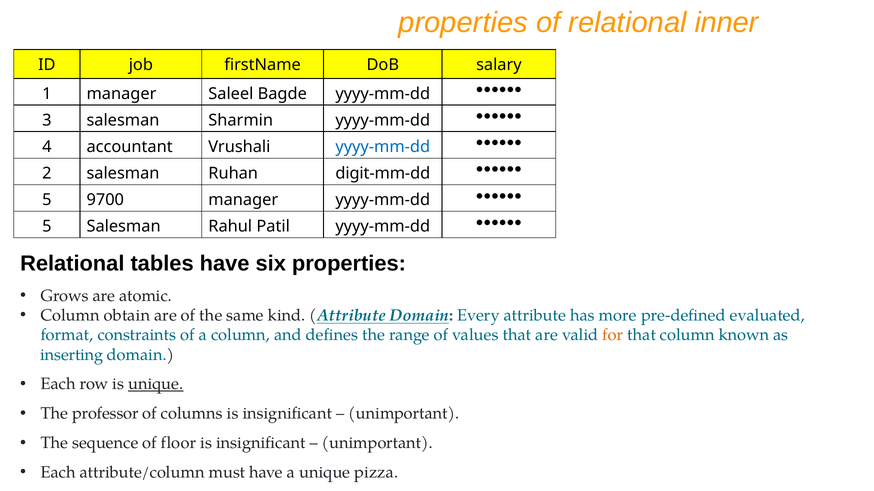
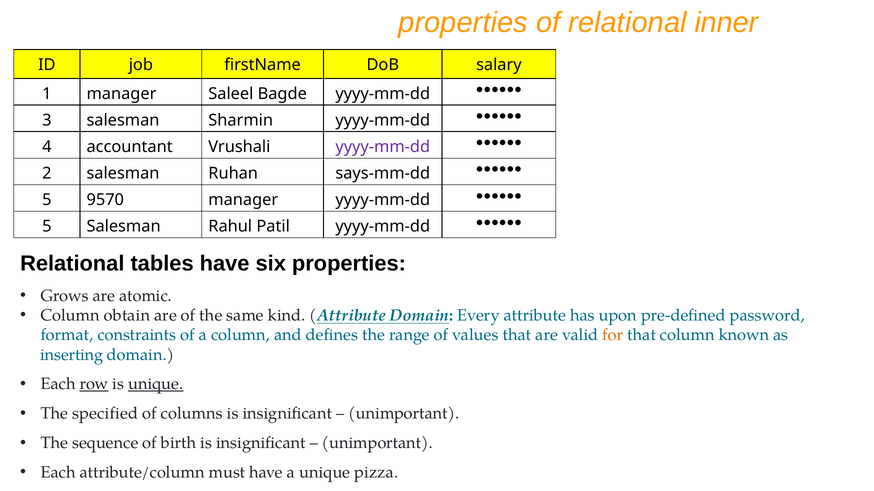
yyyy-mm-dd colour: blue -> purple (383, 147)
digit-mm-dd: digit-mm-dd -> says-mm-dd (383, 174)
9700: 9700 -> 9570 (105, 200)
more: more -> upon (618, 316)
evaluated: evaluated -> password (767, 316)
row underline: none -> present (94, 385)
professor: professor -> specified (105, 414)
floor: floor -> birth (179, 444)
